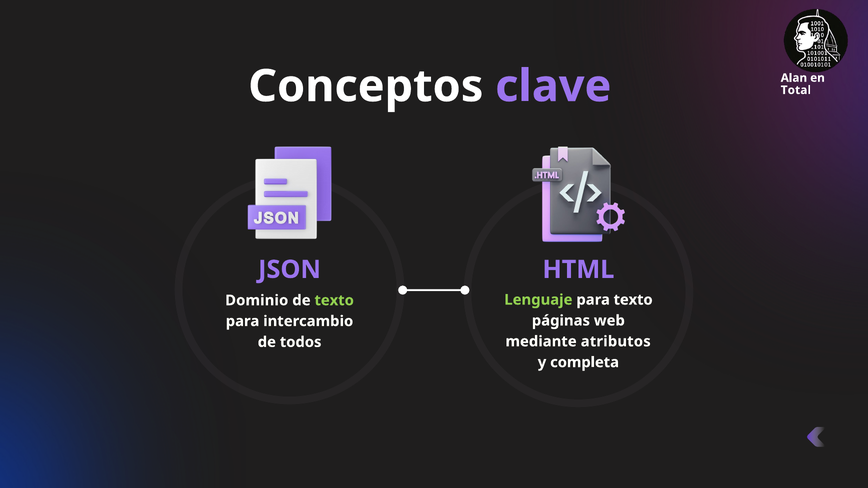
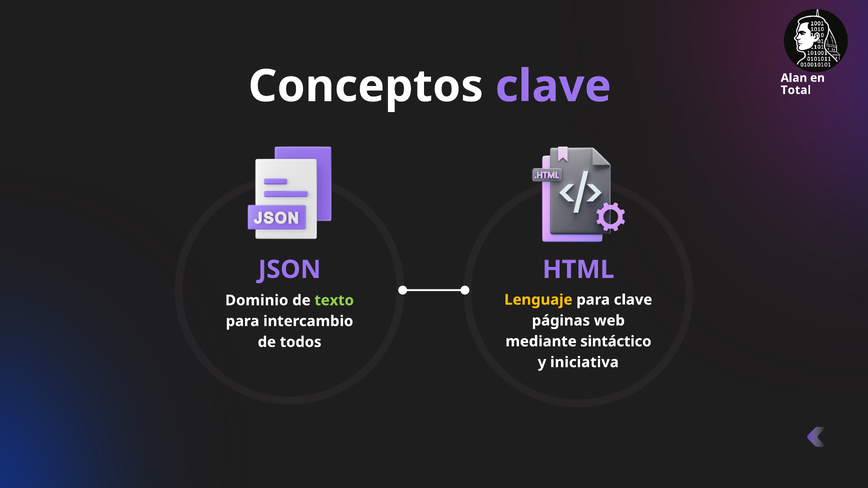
Lenguaje colour: light green -> yellow (538, 300)
para texto: texto -> clave (633, 300)
atributos: atributos -> sintáctico (616, 342)
completa: completa -> iniciativa (584, 363)
